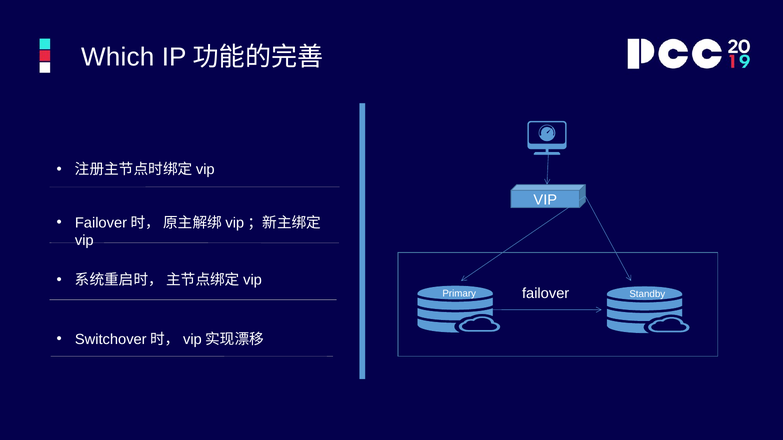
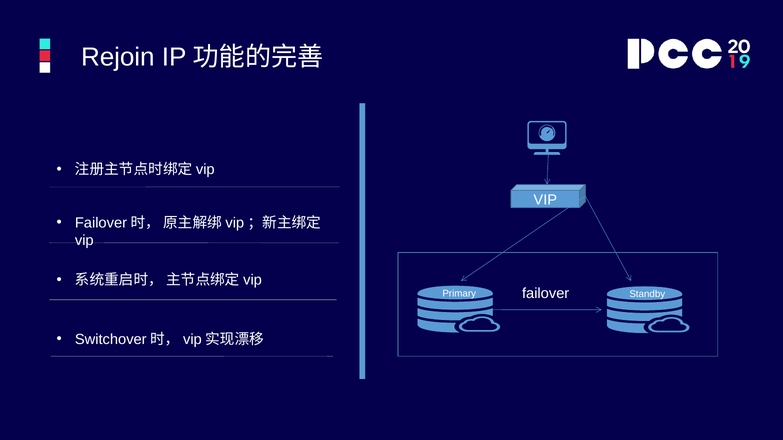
Which: Which -> Rejoin (118, 57)
